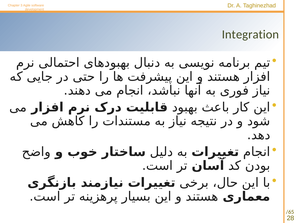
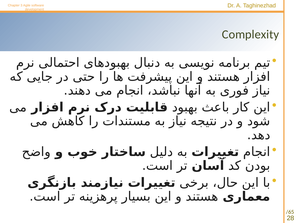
Integration: Integration -> Complexity (250, 34)
